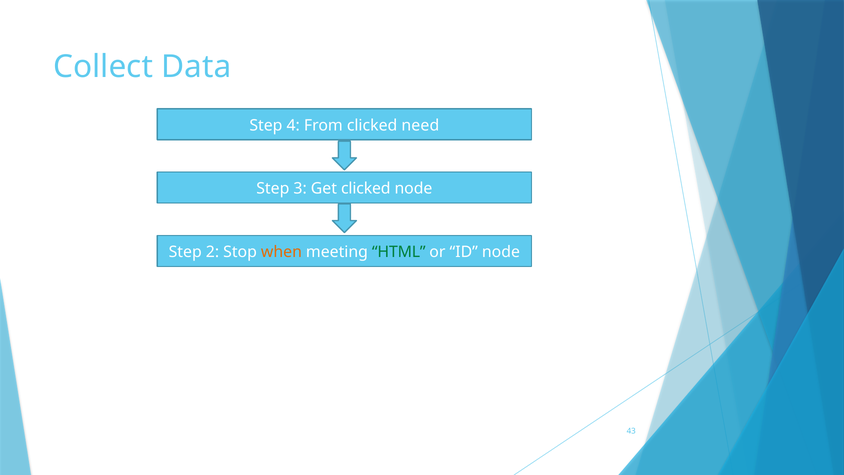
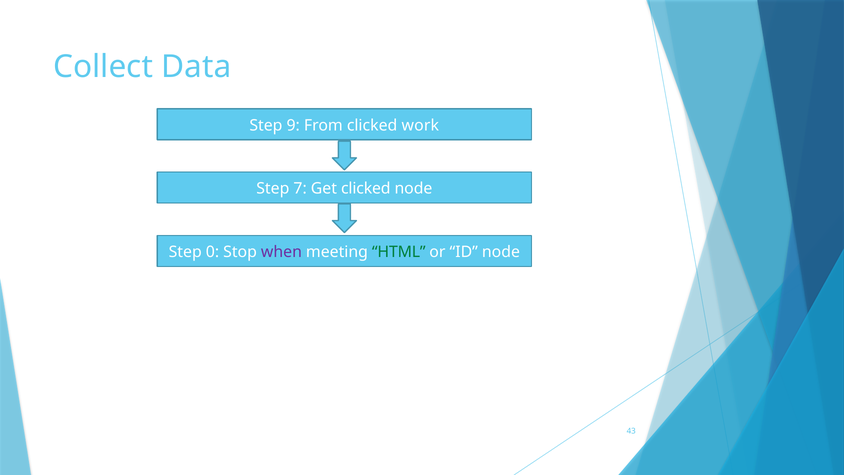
4: 4 -> 9 (293, 125)
need: need -> work (420, 125)
3: 3 -> 7 (300, 188)
2: 2 -> 0 (212, 252)
when colour: orange -> purple (281, 252)
